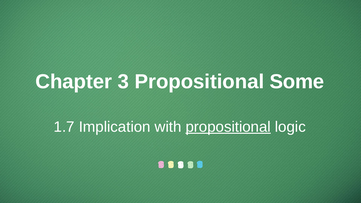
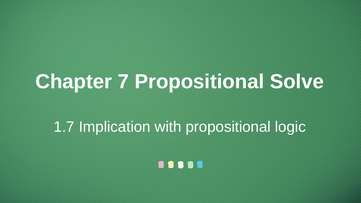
3: 3 -> 7 (123, 82)
Some: Some -> Solve (297, 82)
propositional underline: present -> none (228, 127)
